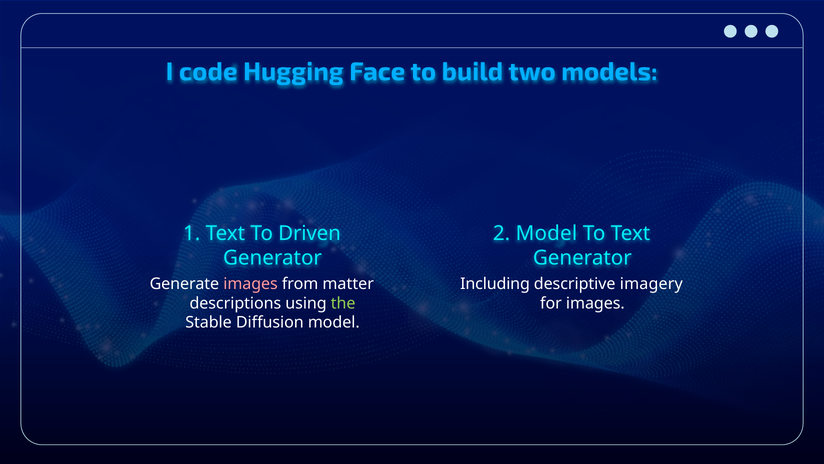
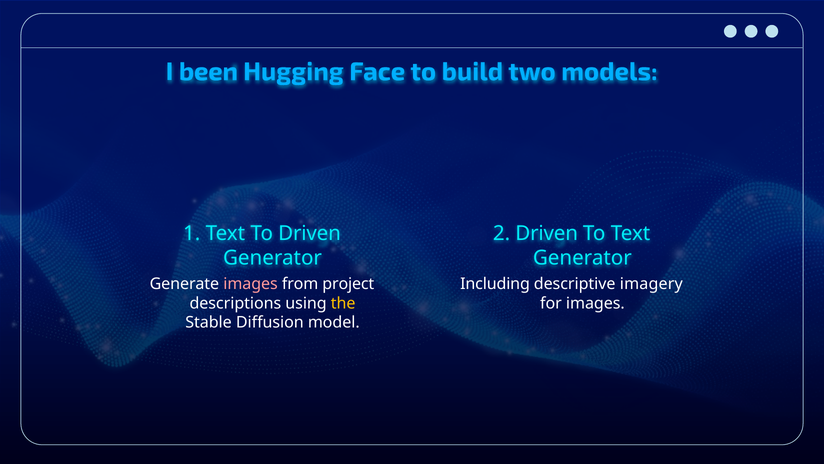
code: code -> been (208, 72)
2 Model: Model -> Driven (547, 233)
matter: matter -> project (348, 284)
the colour: light green -> yellow (343, 303)
